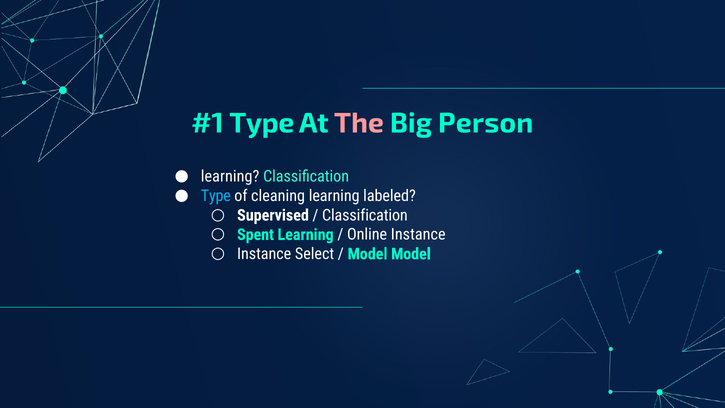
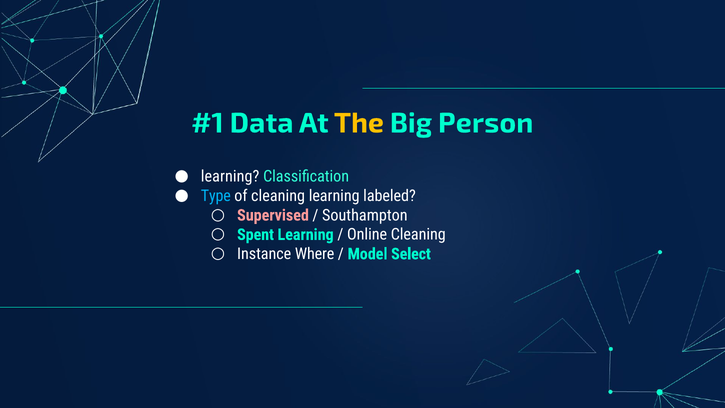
Type: Type -> Data (262, 123)
The colour: pink -> yellow (359, 123)
Supervised colour: white -> pink (273, 215)
Classification: Classification -> Southampton (365, 215)
Online Instance: Instance -> Cleaning (418, 235)
Select: Select -> Where (315, 254)
Model Model: Model -> Select (411, 254)
